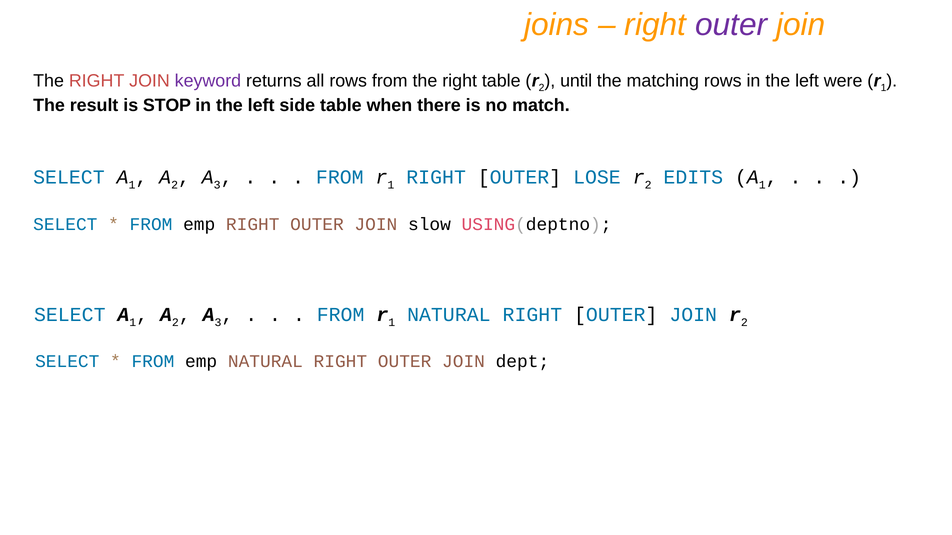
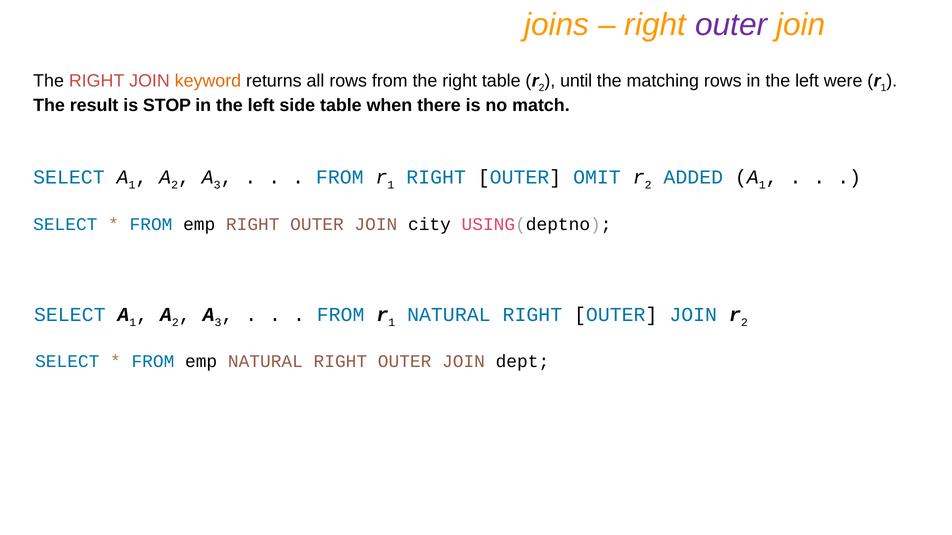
keyword colour: purple -> orange (208, 81)
LOSE: LOSE -> OMIT (597, 177)
EDITS: EDITS -> ADDED (693, 177)
slow: slow -> city (429, 225)
